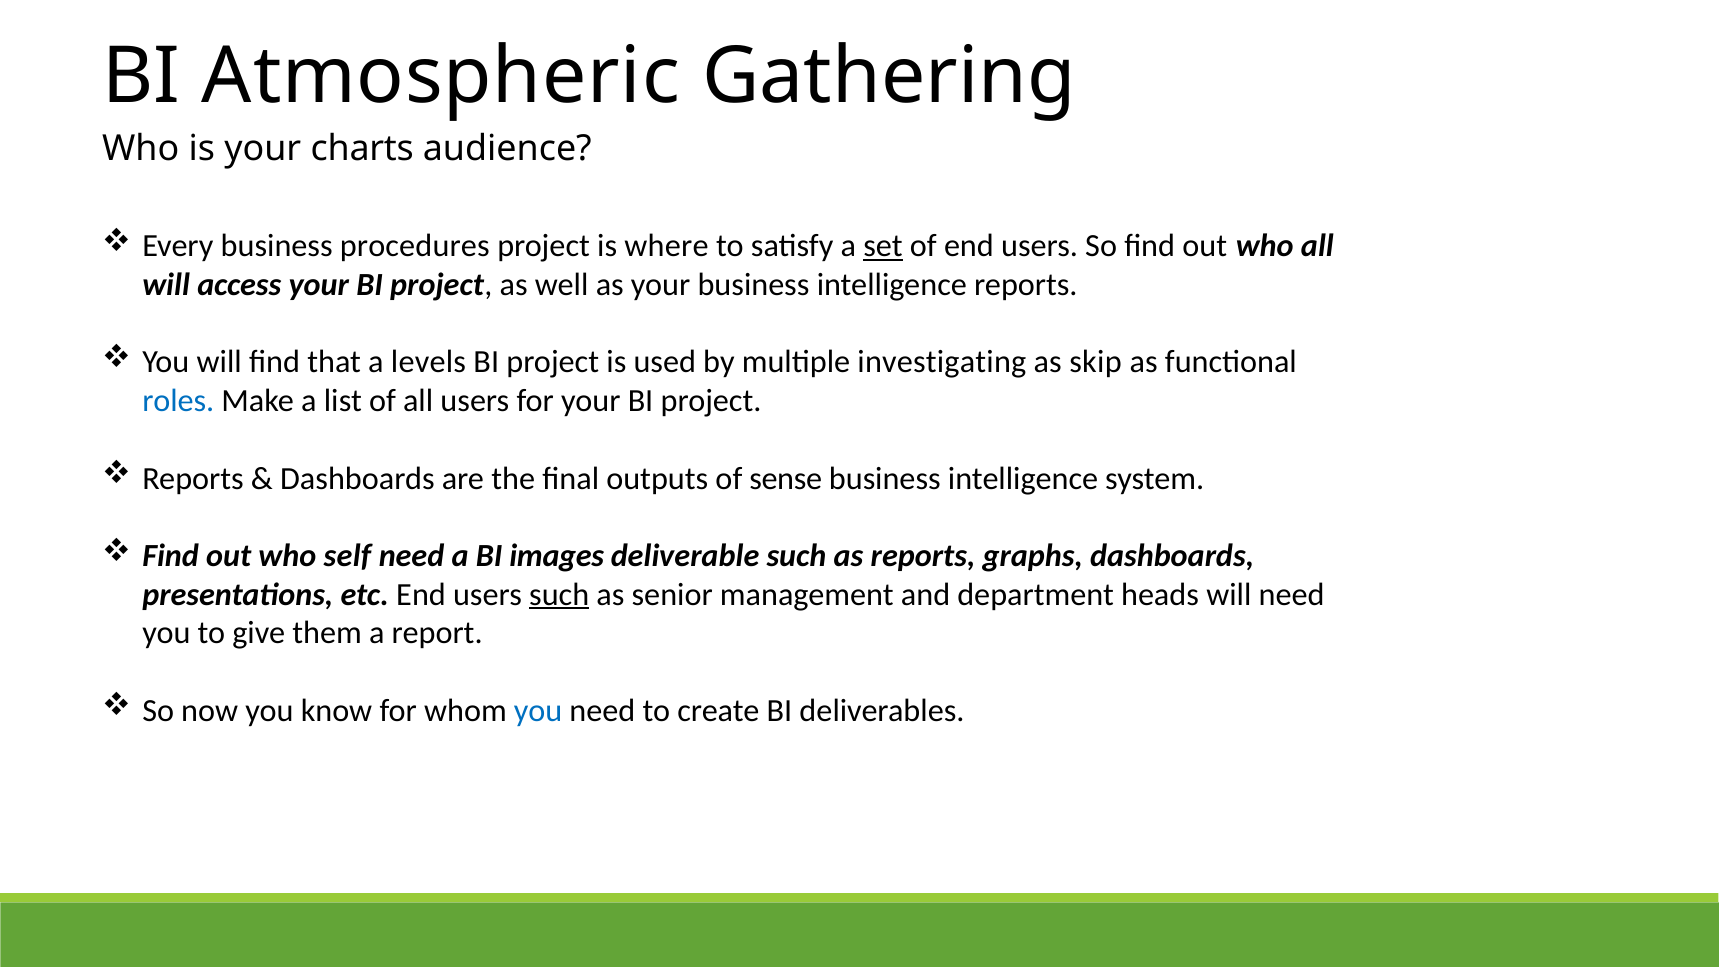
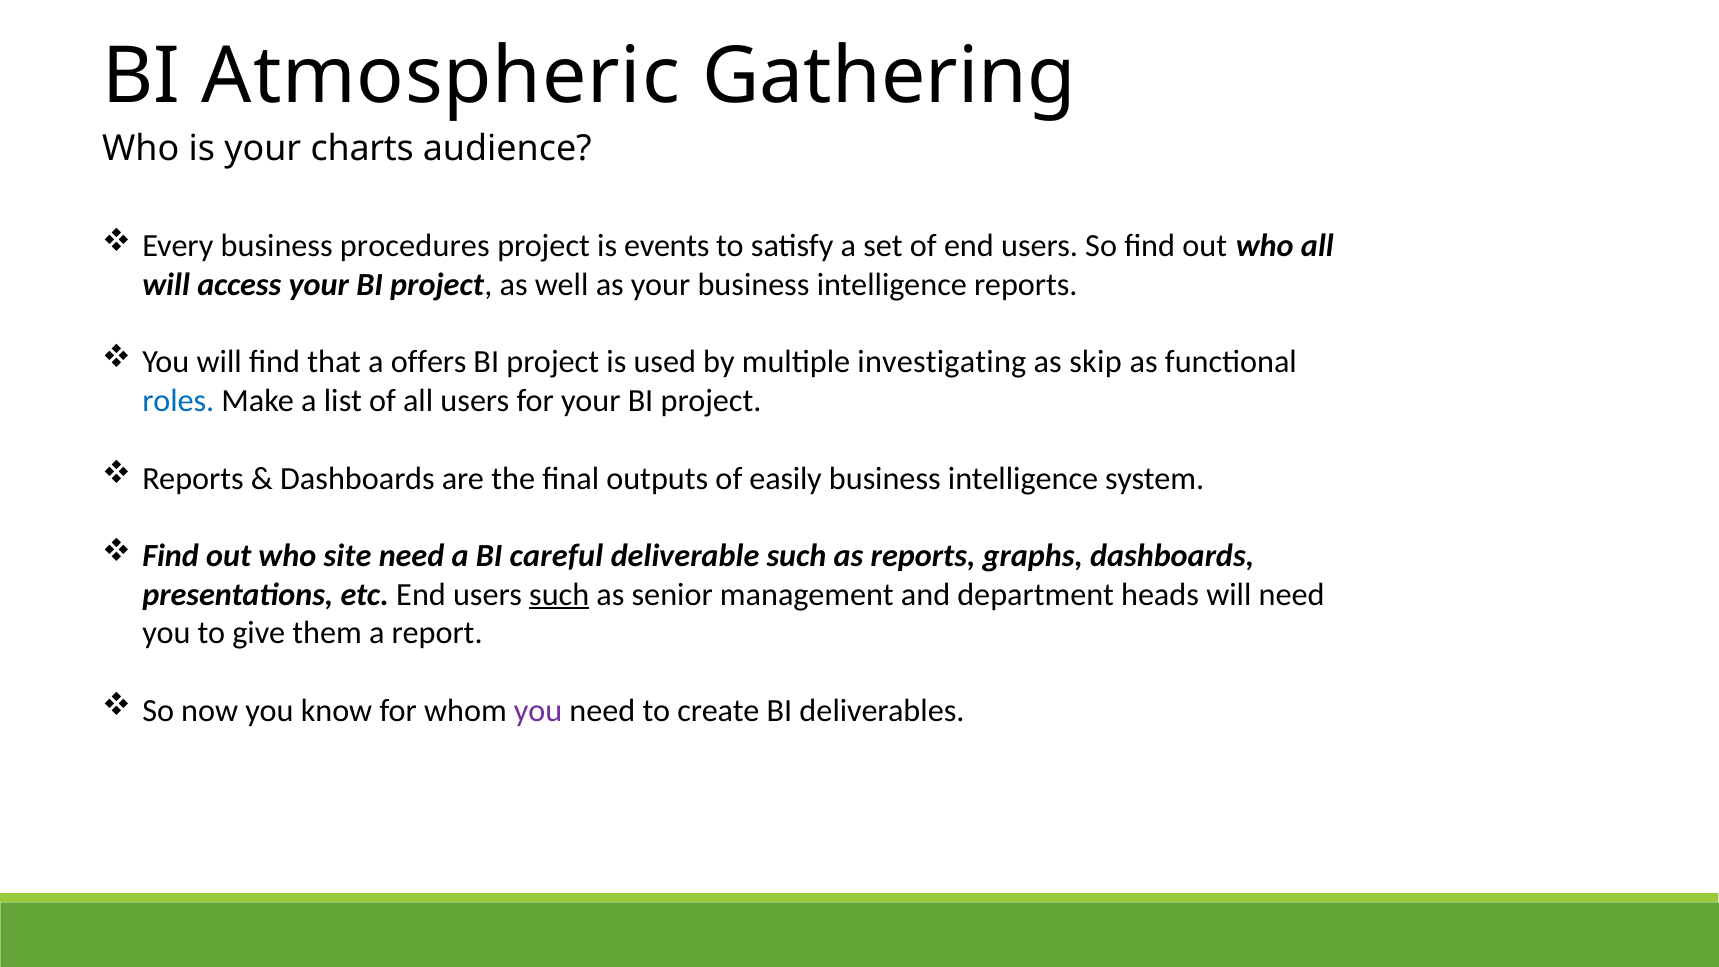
where: where -> events (667, 246)
set underline: present -> none (883, 246)
levels: levels -> offers (429, 362)
sense: sense -> easily (786, 478)
self: self -> site (348, 556)
images: images -> careful (556, 556)
you colour: blue -> purple (538, 710)
